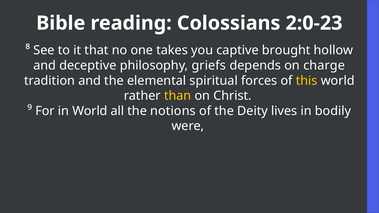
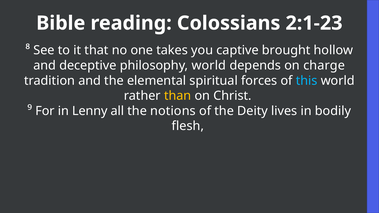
2:0-23: 2:0-23 -> 2:1-23 (314, 23)
philosophy griefs: griefs -> world (209, 66)
this colour: yellow -> light blue (307, 81)
in World: World -> Lenny (90, 111)
were: were -> flesh (188, 126)
